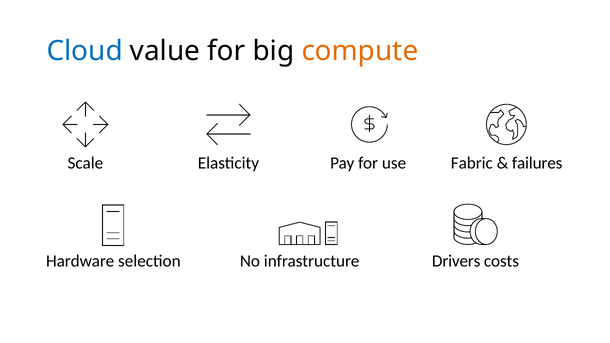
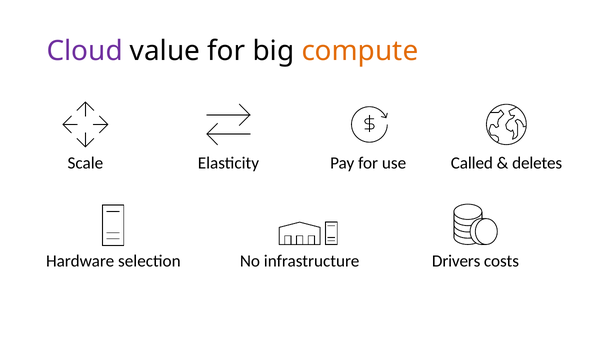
Cloud colour: blue -> purple (85, 51)
Fabric: Fabric -> Called (472, 163)
failures: failures -> deletes (537, 163)
